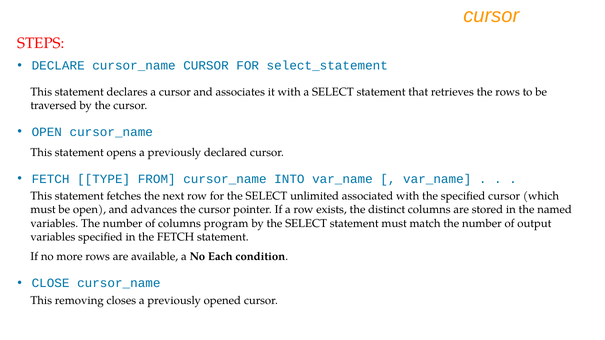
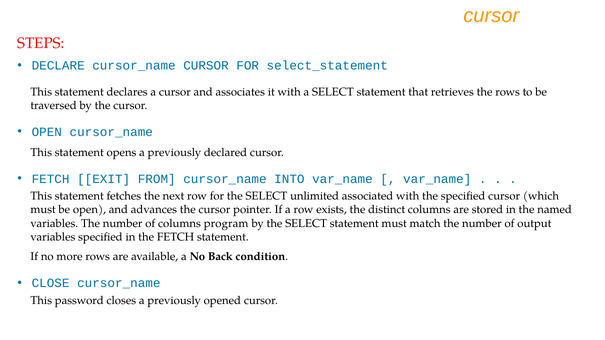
TYPE: TYPE -> EXIT (104, 179)
Each: Each -> Back (220, 257)
removing: removing -> password (79, 301)
